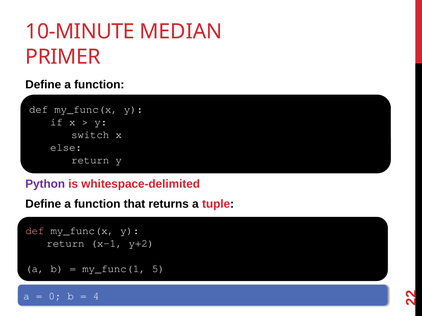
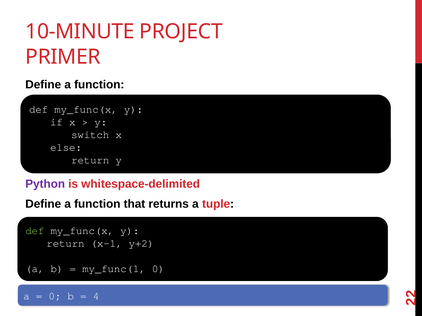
MEDIAN: MEDIAN -> PROJECT (181, 32)
def colour: pink -> light green (35, 231)
my_func(1 5: 5 -> 0 (158, 269)
